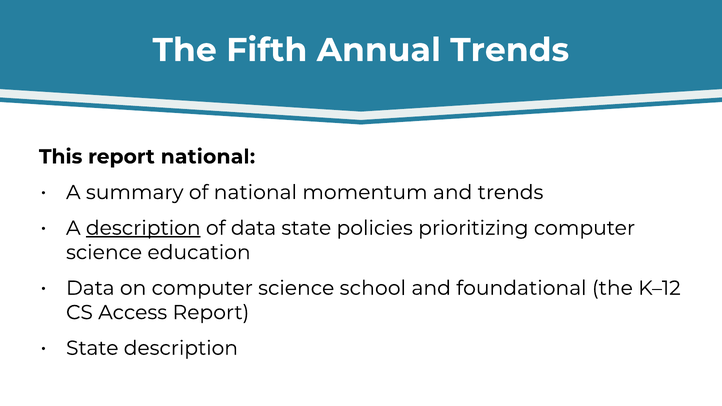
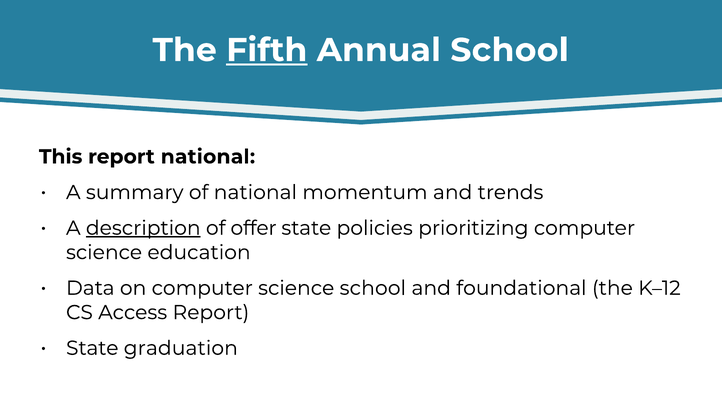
Fifth underline: none -> present (267, 50)
Annual Trends: Trends -> School (510, 50)
of data: data -> offer (254, 228)
State description: description -> graduation (181, 348)
